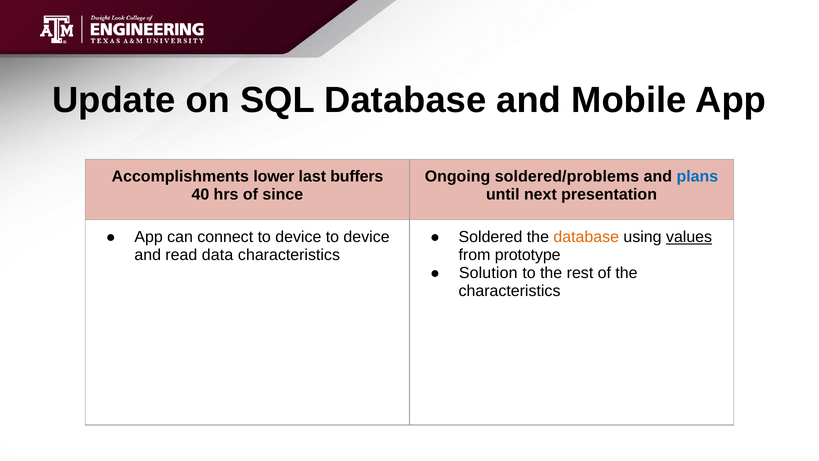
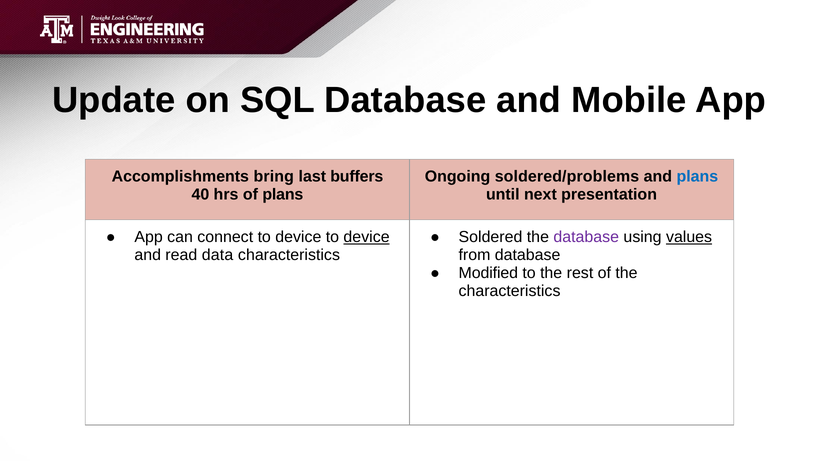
lower: lower -> bring (274, 177)
of since: since -> plans (283, 194)
device underline: none -> present (367, 237)
database colour: orange -> purple (586, 237)
from prototype: prototype -> database (528, 255)
Solution: Solution -> Modified (488, 273)
